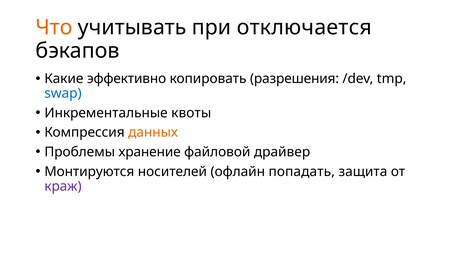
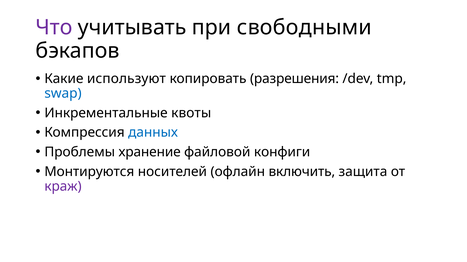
Что colour: orange -> purple (54, 28)
отключается: отключается -> свободными (304, 28)
эффективно: эффективно -> используют (126, 79)
данных colour: orange -> blue (153, 133)
драйвер: драйвер -> конфиги (282, 152)
попадать: попадать -> включить (302, 172)
